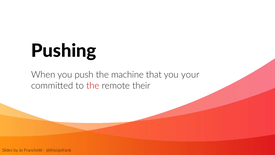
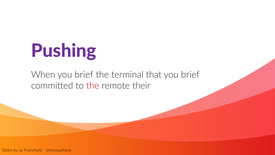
Pushing colour: black -> purple (64, 51)
When you push: push -> brief (84, 75)
machine: machine -> terminal (127, 75)
that you your: your -> brief (190, 75)
